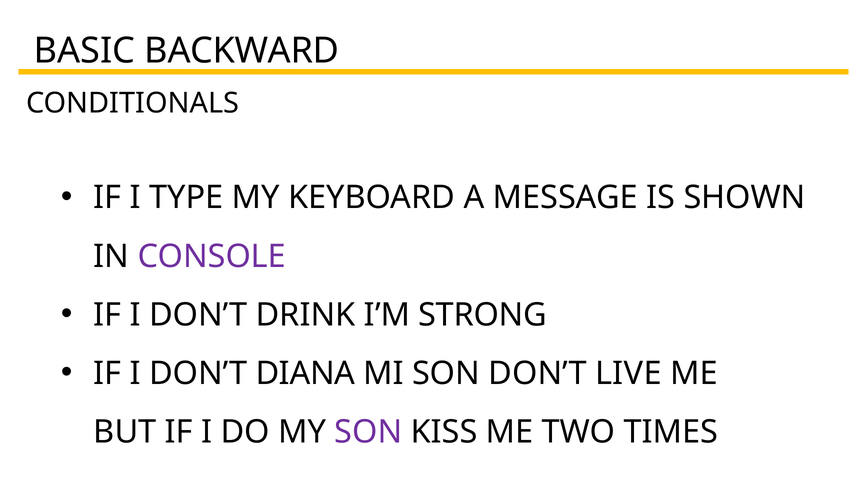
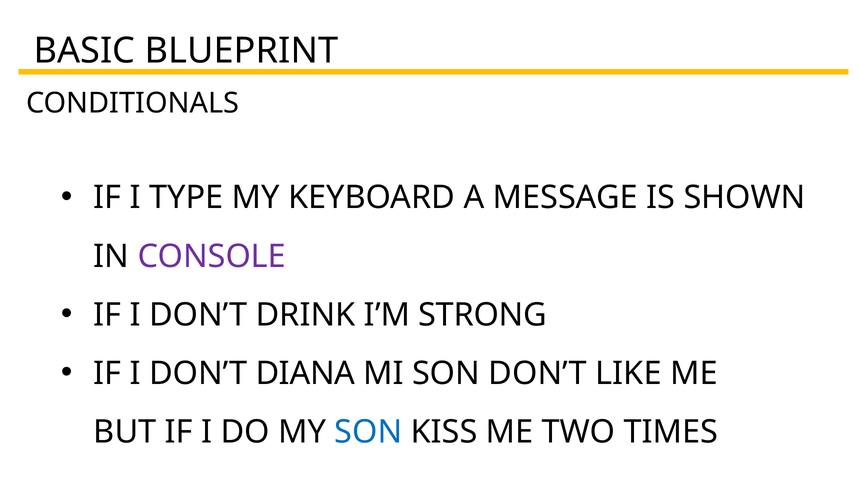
BACKWARD: BACKWARD -> BLUEPRINT (242, 51)
LIVE: LIVE -> LIKE (628, 373)
SON colour: purple -> blue (368, 432)
